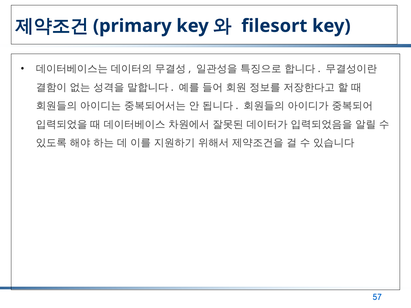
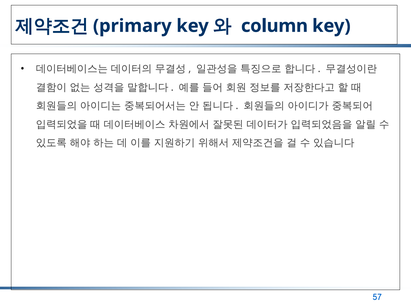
filesort: filesort -> column (274, 26)
